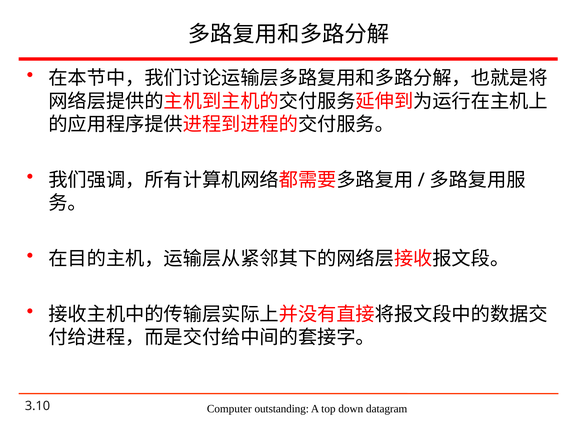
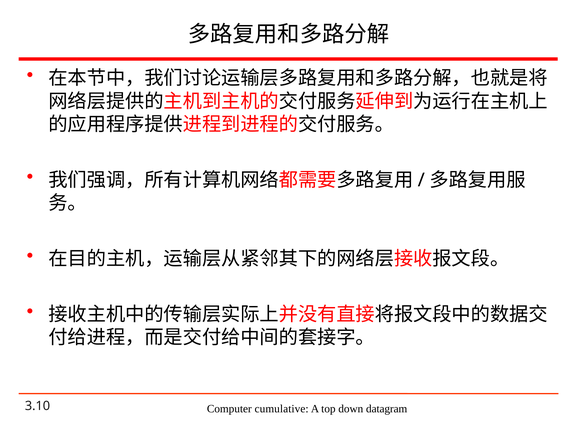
outstanding: outstanding -> cumulative (282, 409)
